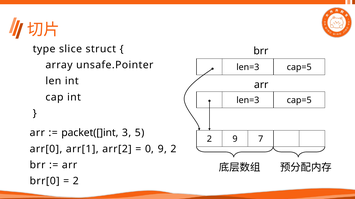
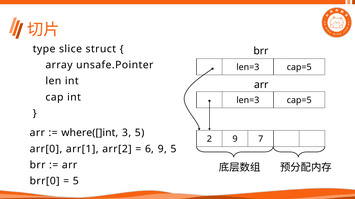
packet([]int: packet([]int -> where([]int (90, 133)
0: 0 -> 6 (149, 149)
9 2: 2 -> 5 (173, 149)
2: 2 -> 5 (76, 182)
